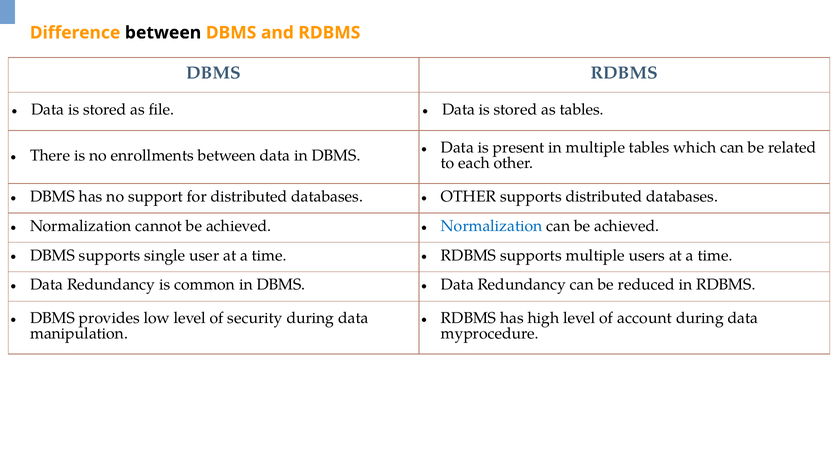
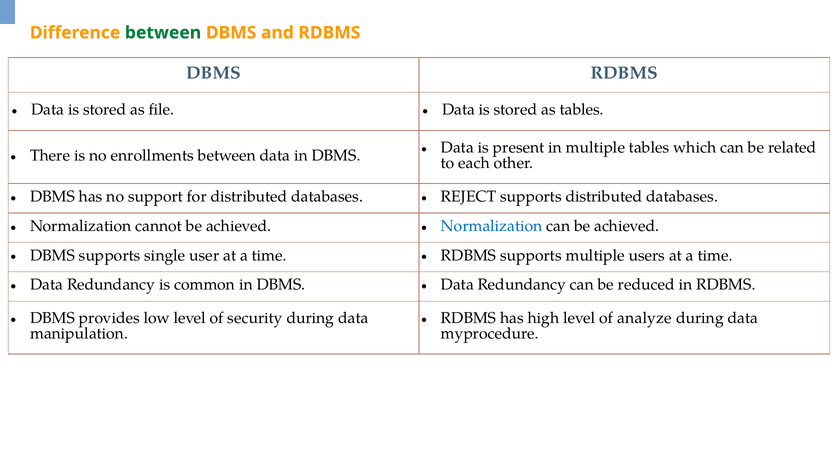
between colour: black -> green (163, 33)
OTHER: OTHER -> REJECT (469, 197)
account: account -> analyze (645, 318)
